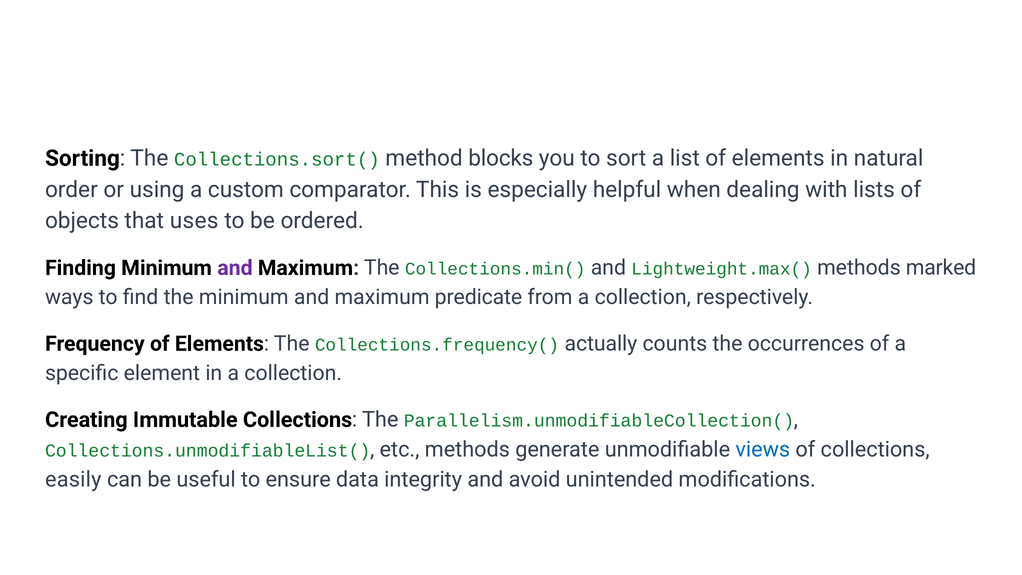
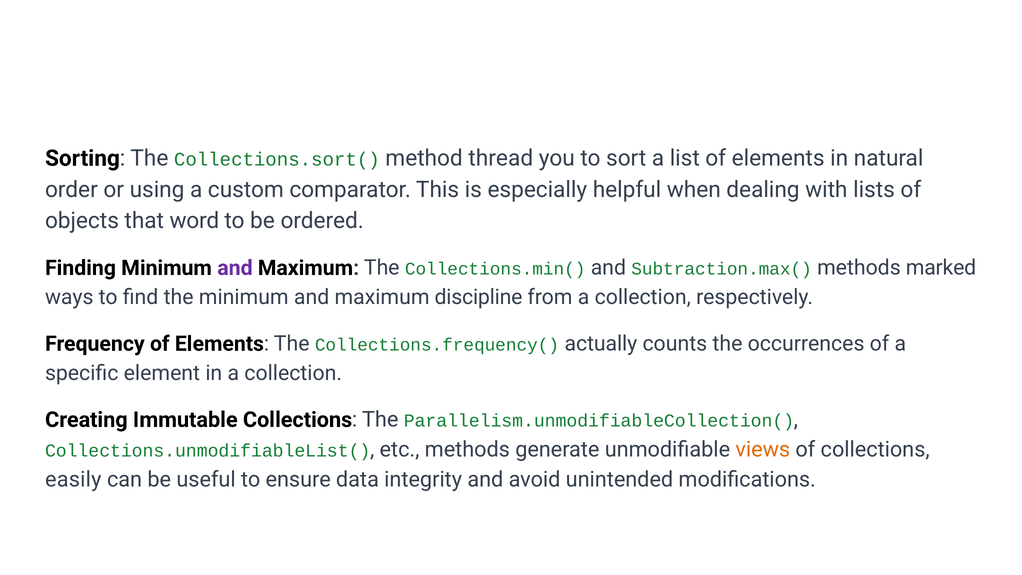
blocks: blocks -> thread (501, 158)
uses: uses -> word (194, 221)
Lightweight.max(: Lightweight.max( -> Subtraction.max( (722, 269)
predicate: predicate -> discipline (479, 297)
views colour: blue -> orange (763, 450)
